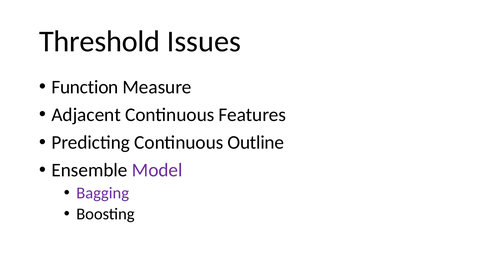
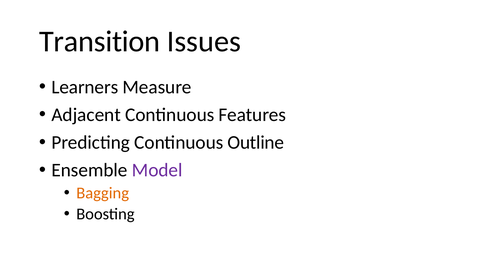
Threshold: Threshold -> Transition (100, 42)
Function: Function -> Learners (85, 87)
Bagging colour: purple -> orange (103, 193)
